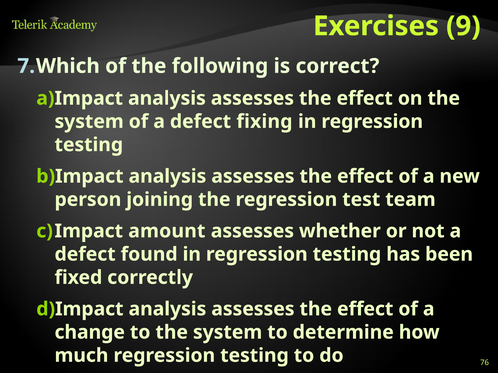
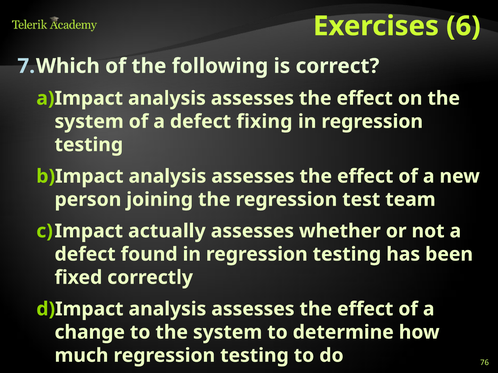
9: 9 -> 6 (463, 26)
amount: amount -> actually (167, 231)
